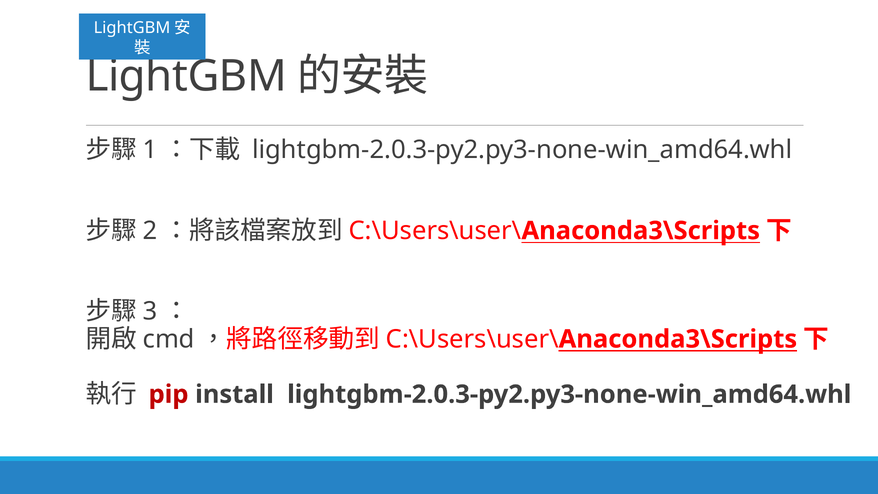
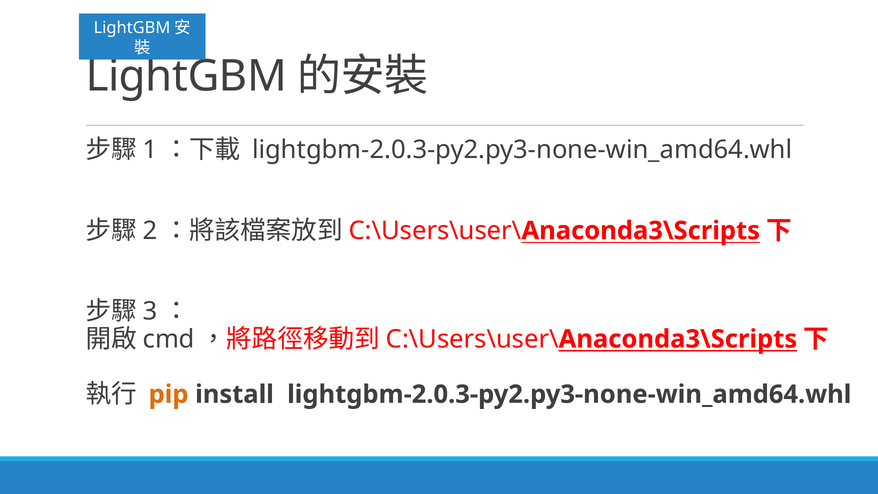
pip colour: red -> orange (169, 394)
